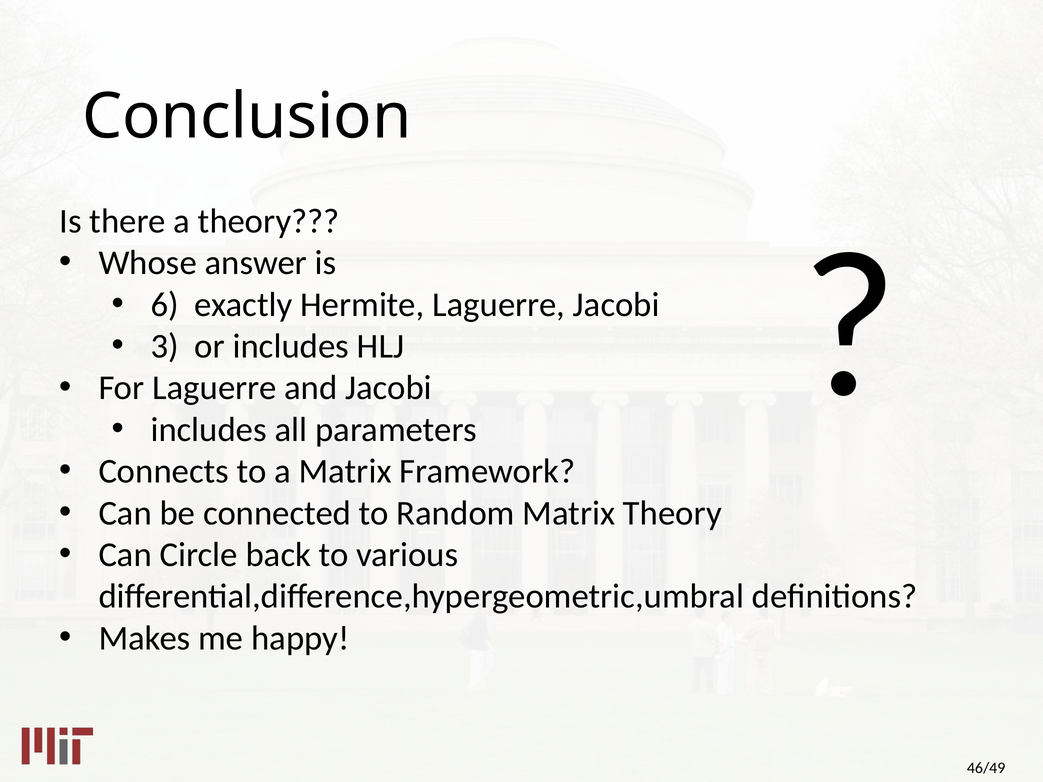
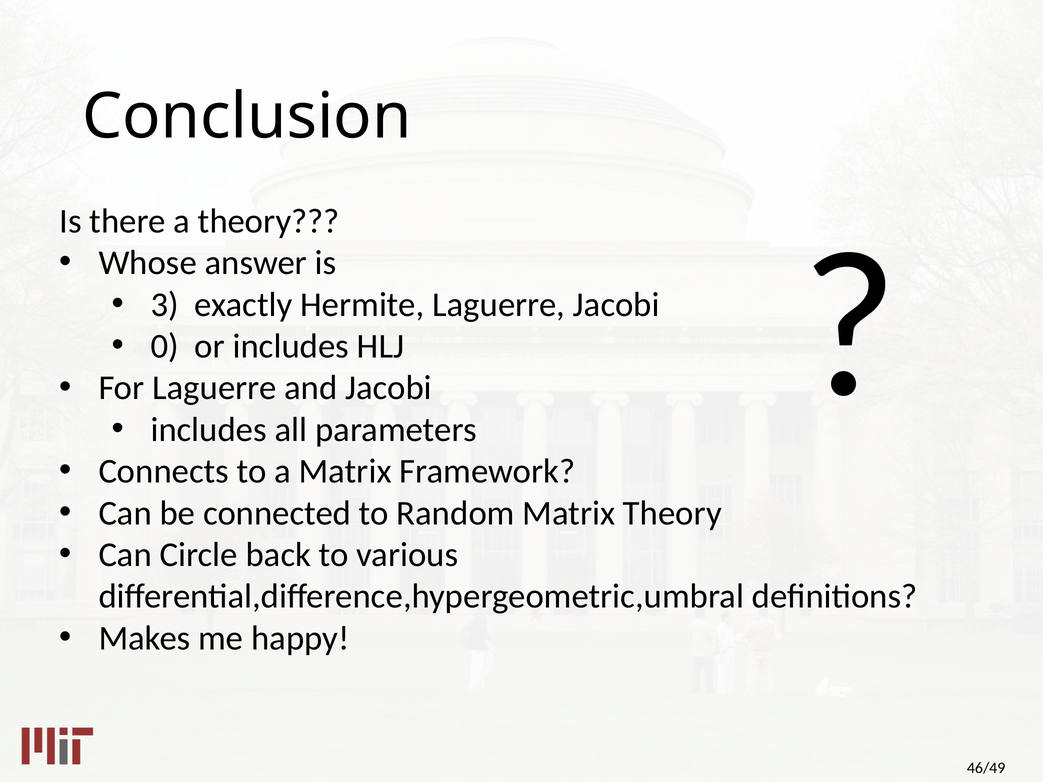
6: 6 -> 3 (165, 305)
3: 3 -> 0 (165, 346)
